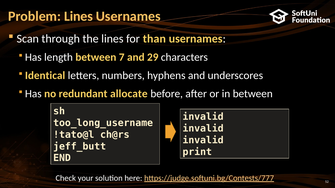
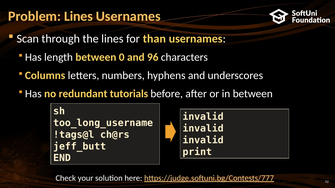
7: 7 -> 0 (122, 57)
29: 29 -> 96 (153, 57)
Identical: Identical -> Columns (45, 76)
allocate: allocate -> tutorials (129, 94)
!tato@l: !tato@l -> !tags@l (74, 135)
